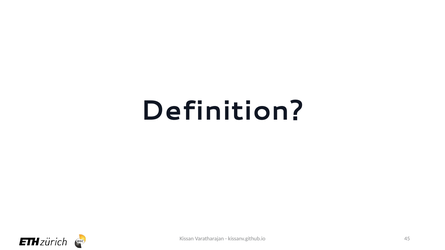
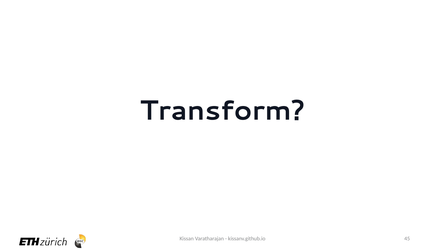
Definition: Definition -> Transform (223, 111)
